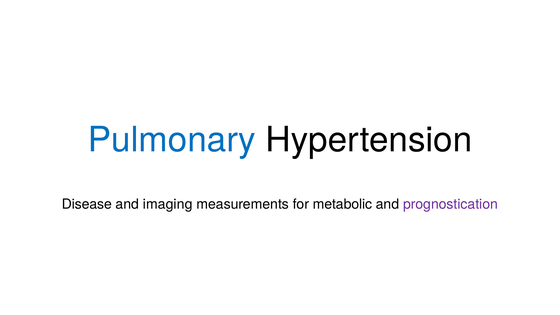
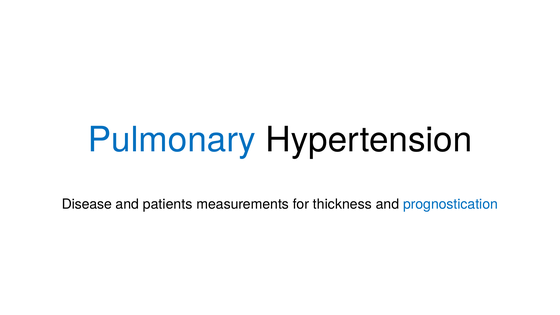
imaging: imaging -> patients (168, 204)
metabolic: metabolic -> thickness (342, 204)
prognostication colour: purple -> blue (451, 204)
